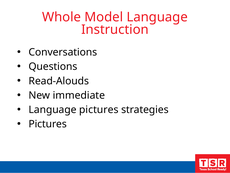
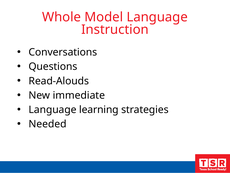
Language pictures: pictures -> learning (99, 109)
Pictures: Pictures -> Needed (48, 124)
